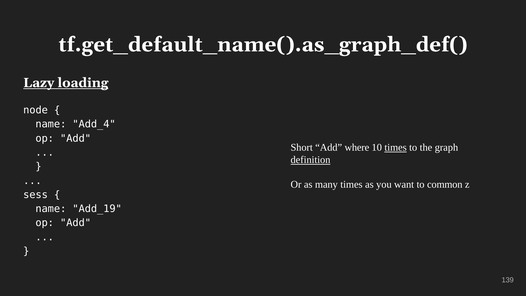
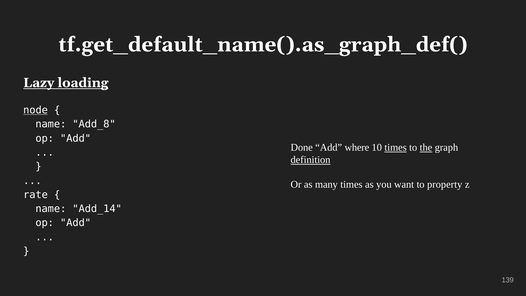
node underline: none -> present (36, 110)
Add_4: Add_4 -> Add_8 (94, 124)
Short: Short -> Done (302, 148)
the underline: none -> present (426, 148)
common: common -> property (445, 184)
sess: sess -> rate (36, 195)
Add_19: Add_19 -> Add_14 (97, 209)
